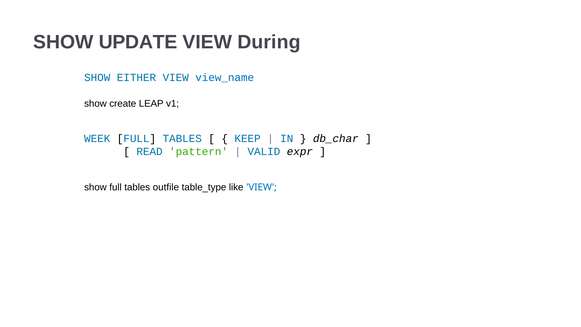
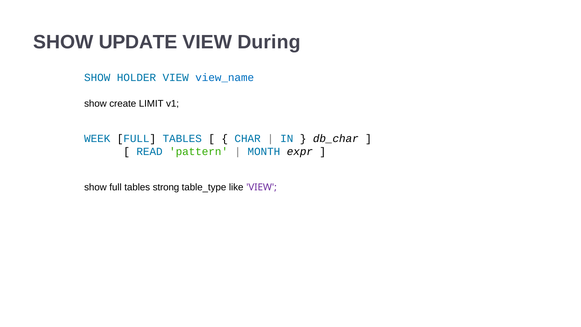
EITHER: EITHER -> HOLDER (136, 77)
LEAP: LEAP -> LIMIT (151, 104)
KEEP: KEEP -> CHAR (248, 138)
VALID: VALID -> MONTH (264, 151)
outfile: outfile -> strong (166, 187)
VIEW colour: blue -> purple (262, 187)
